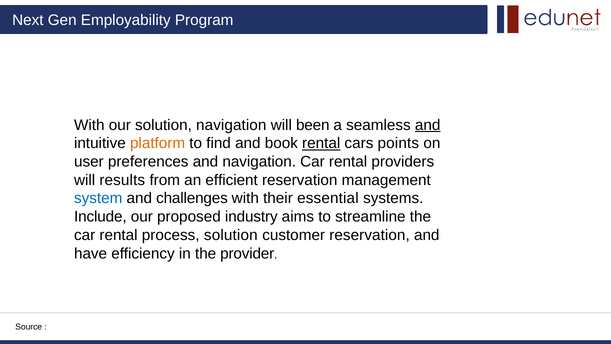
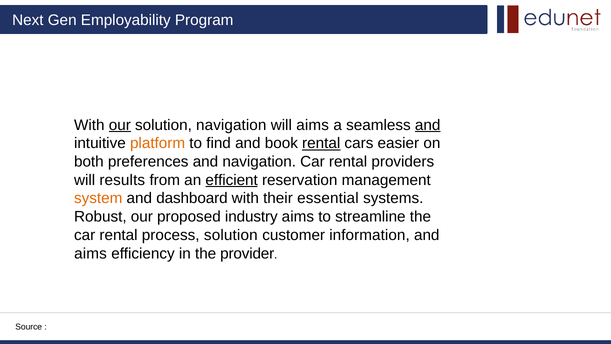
our underline: none -> present (120, 125)
will been: been -> aims (313, 125)
points: points -> easier (398, 143)
user: user -> both (89, 162)
efficient underline: none -> present (232, 180)
system colour: blue -> orange (98, 198)
challenges: challenges -> dashboard (192, 198)
Include: Include -> Robust (100, 217)
customer reservation: reservation -> information (370, 235)
have: have -> aims (90, 253)
